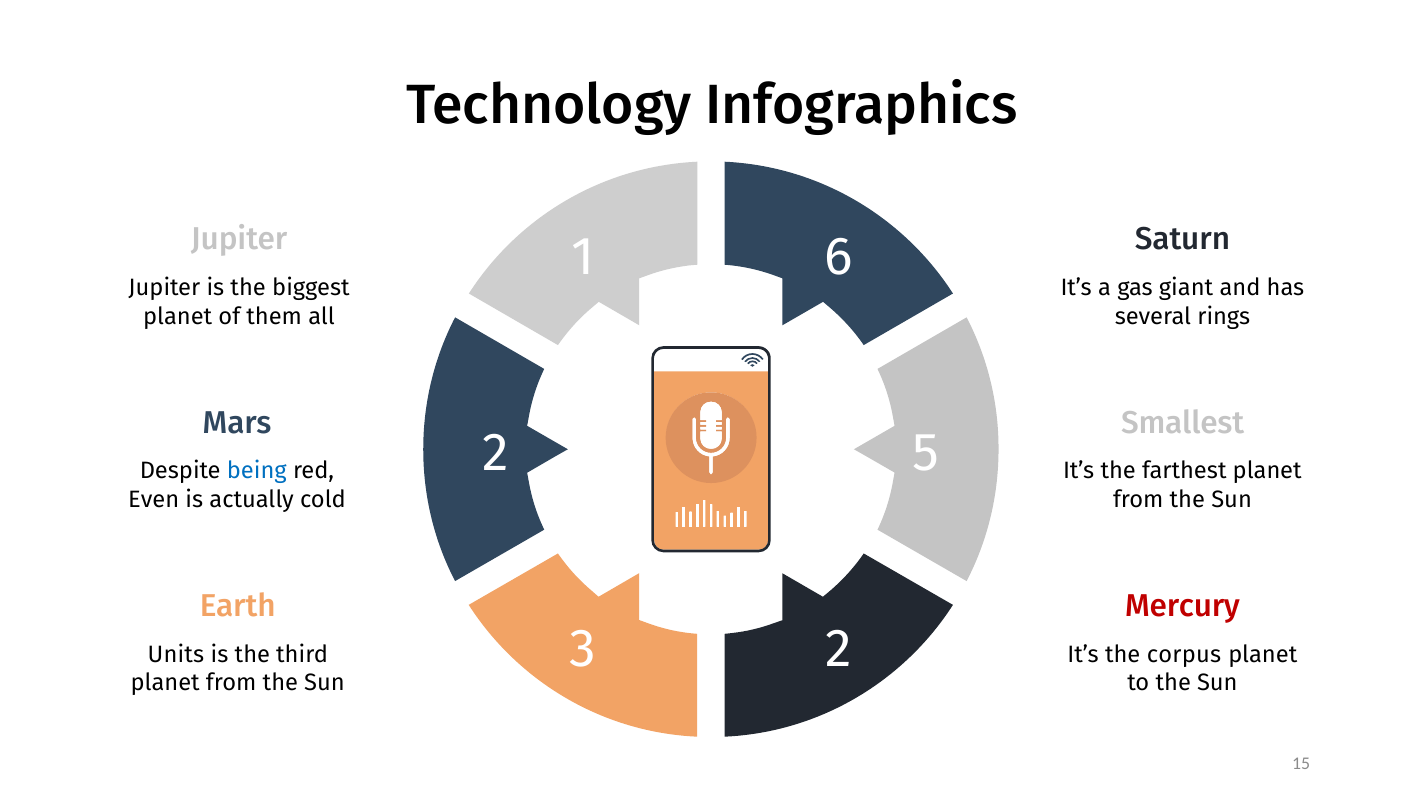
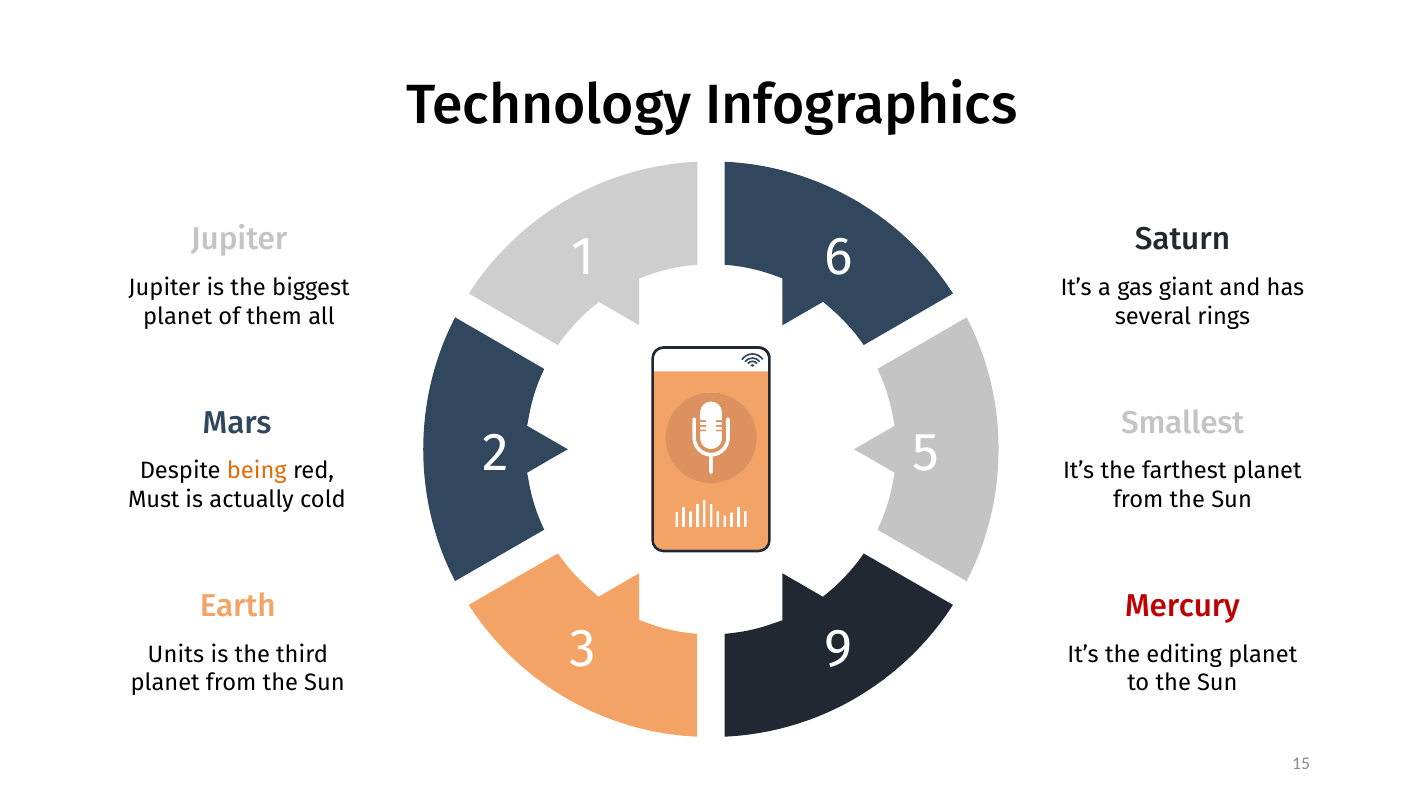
being colour: blue -> orange (257, 471)
Even: Even -> Must (154, 499)
3 2: 2 -> 9 (839, 649)
corpus: corpus -> editing (1184, 654)
